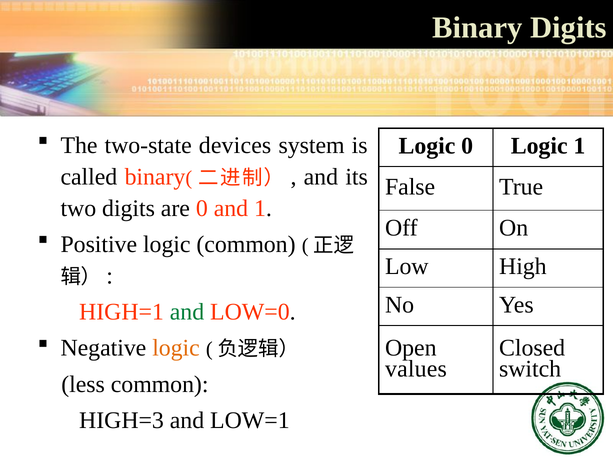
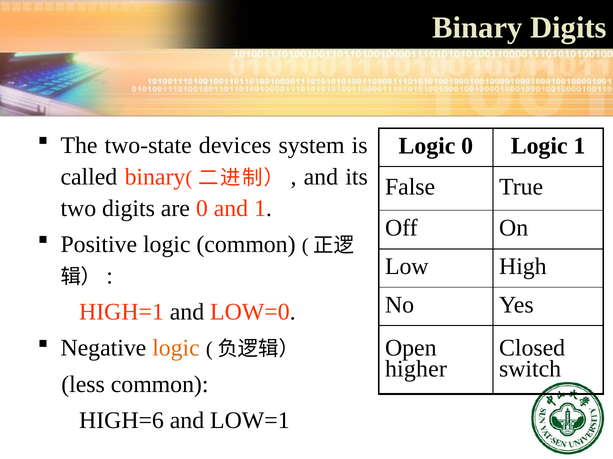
and colour: green -> black (187, 312)
values: values -> higher (416, 369)
HIGH=3: HIGH=3 -> HIGH=6 (122, 421)
